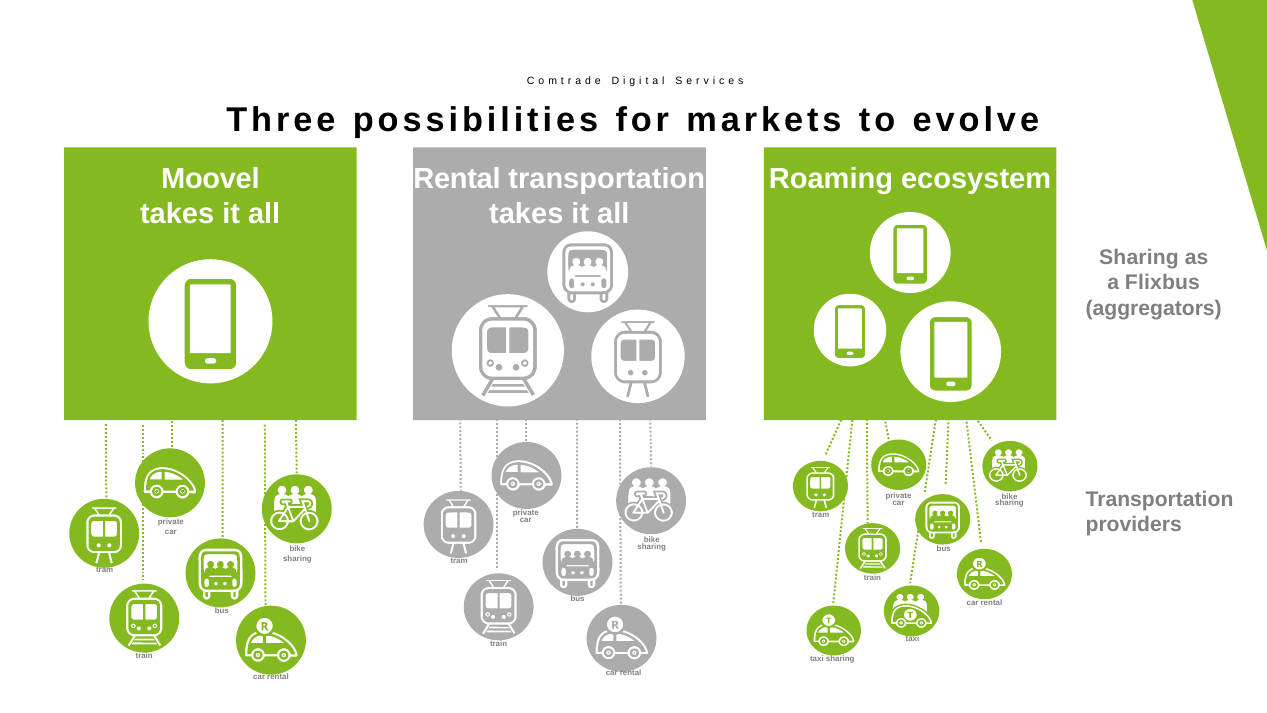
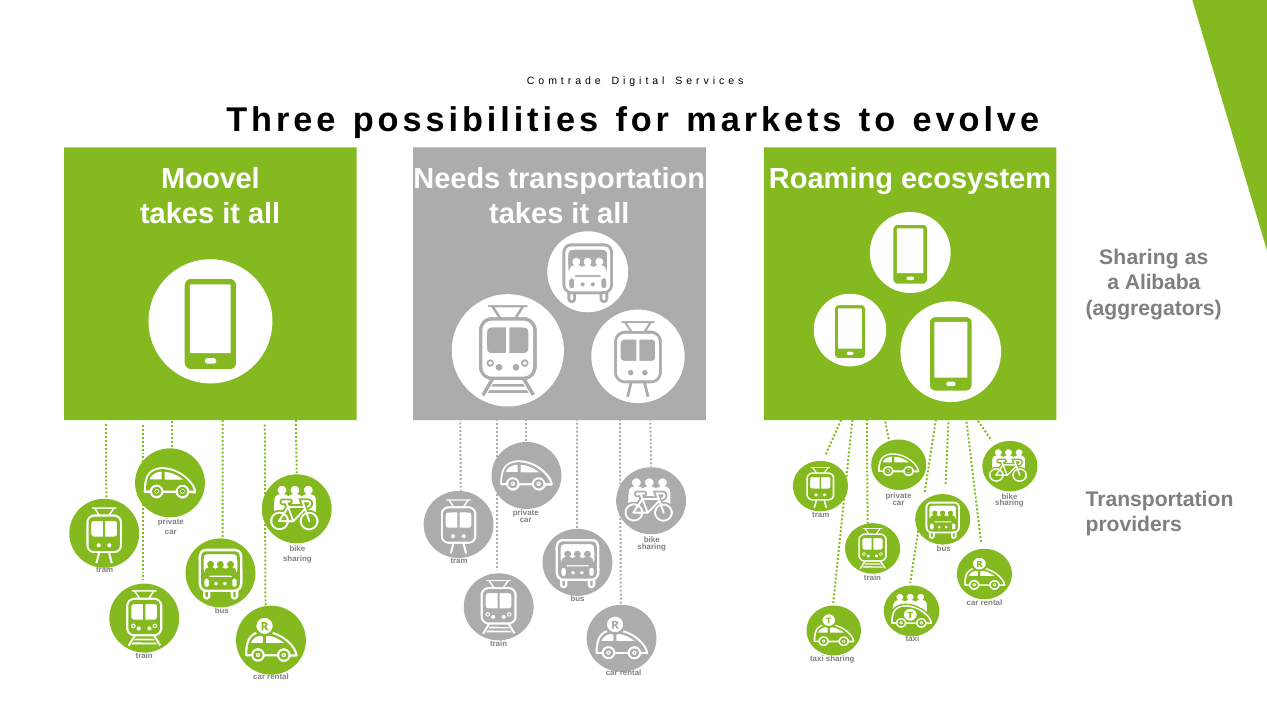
Rental: Rental -> Needs (457, 179)
Flixbus: Flixbus -> Alibaba (1163, 283)
